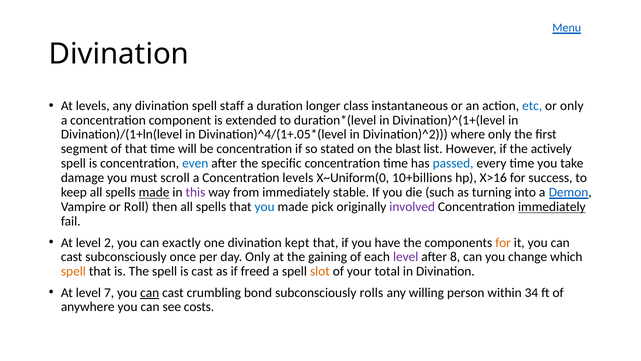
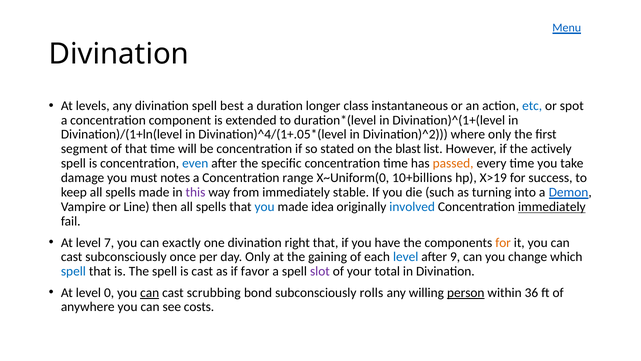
staff: staff -> best (232, 106)
or only: only -> spot (572, 106)
passed colour: blue -> orange (453, 163)
scroll: scroll -> notes (175, 178)
Concentration levels: levels -> range (298, 178)
X>16: X>16 -> X>19 (493, 178)
made underline: present -> none (154, 192)
Roll: Roll -> Line (137, 207)
pick: pick -> idea (323, 207)
involved colour: purple -> blue (412, 207)
2: 2 -> 7 (109, 242)
kept: kept -> right (297, 242)
level colour: purple -> blue (406, 257)
8: 8 -> 9 (455, 257)
spell colour: orange -> blue (73, 271)
freed: freed -> favor (255, 271)
slot colour: orange -> purple (320, 271)
7: 7 -> 0 (109, 292)
crumbling: crumbling -> scrubbing (214, 292)
person underline: none -> present (466, 292)
34: 34 -> 36 (531, 292)
